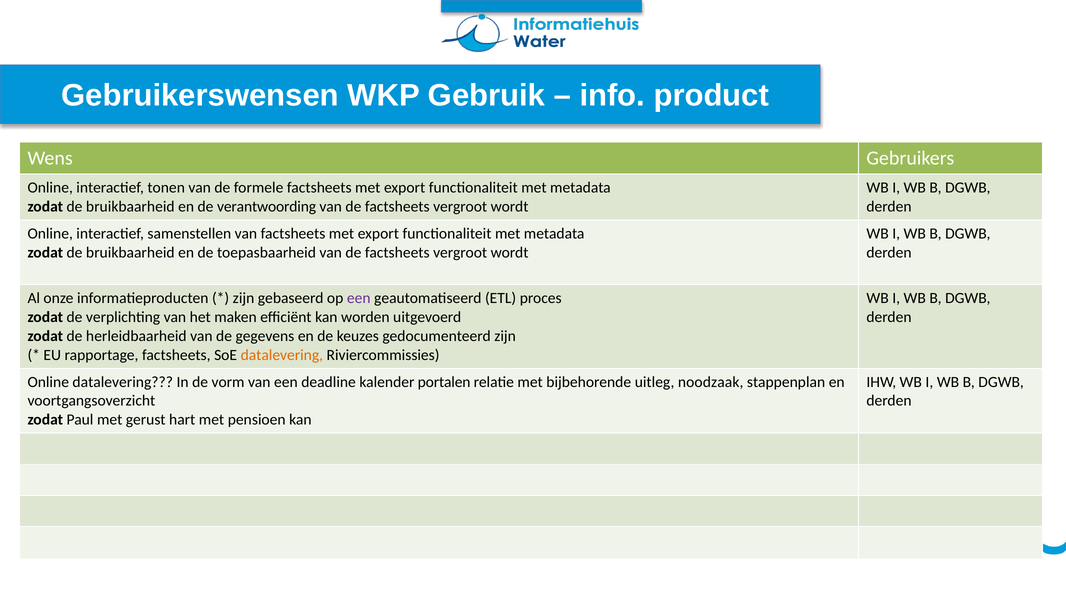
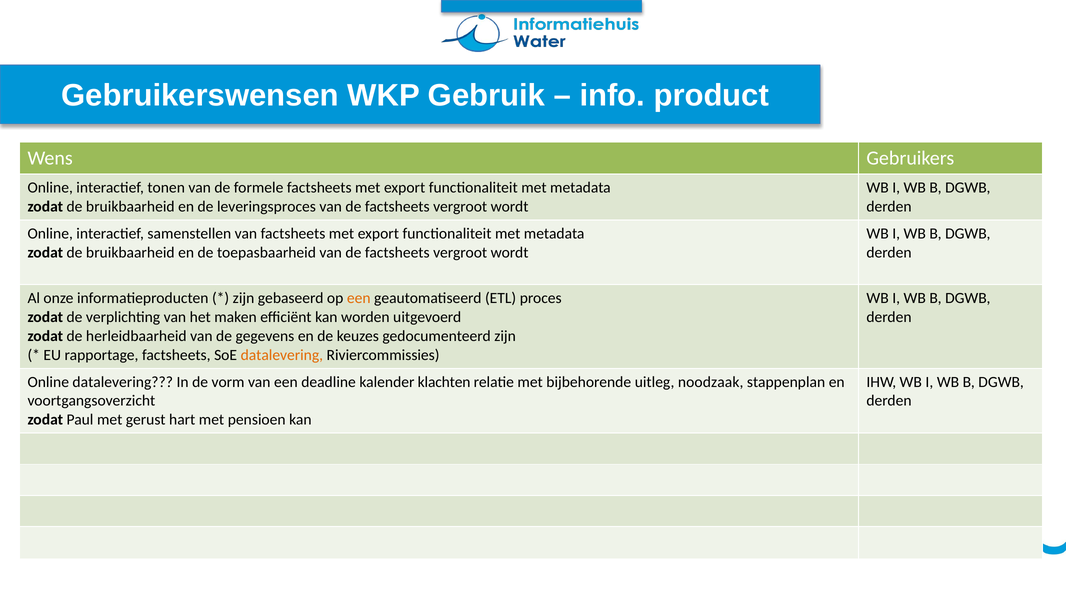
verantwoording: verantwoording -> leveringsproces (266, 207)
een colour: purple -> orange (359, 299)
portalen: portalen -> klachten (444, 382)
